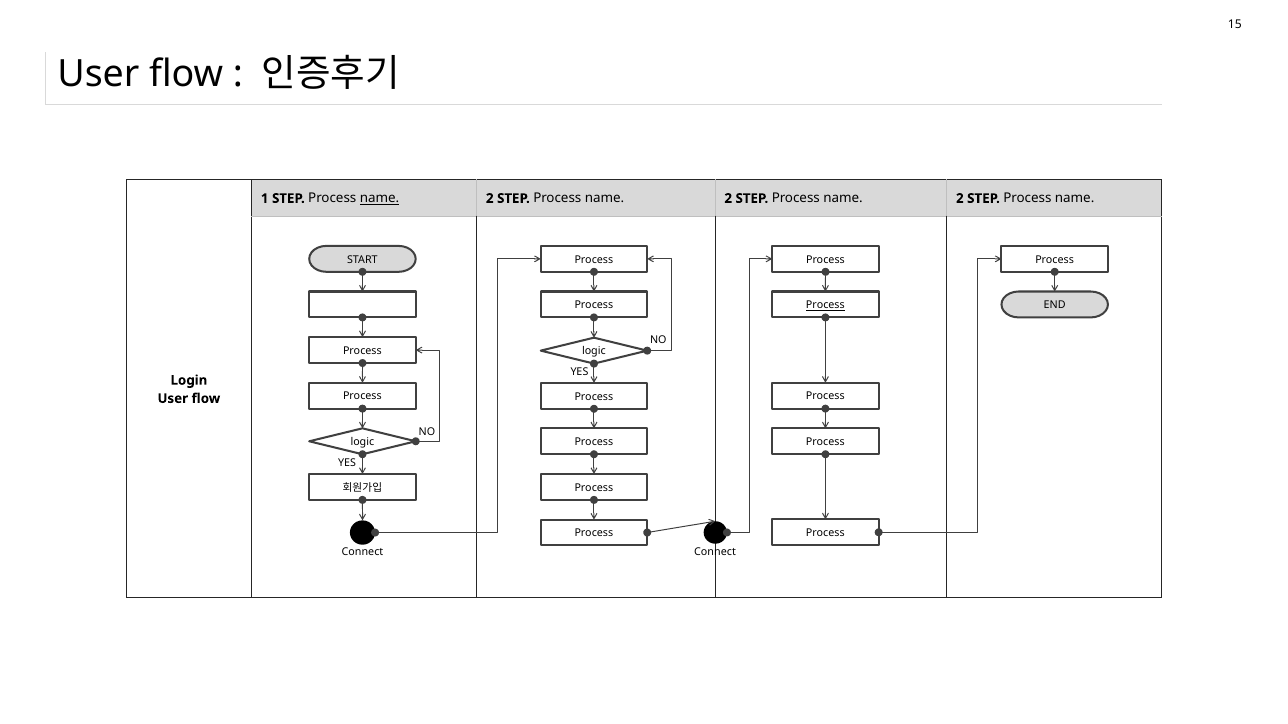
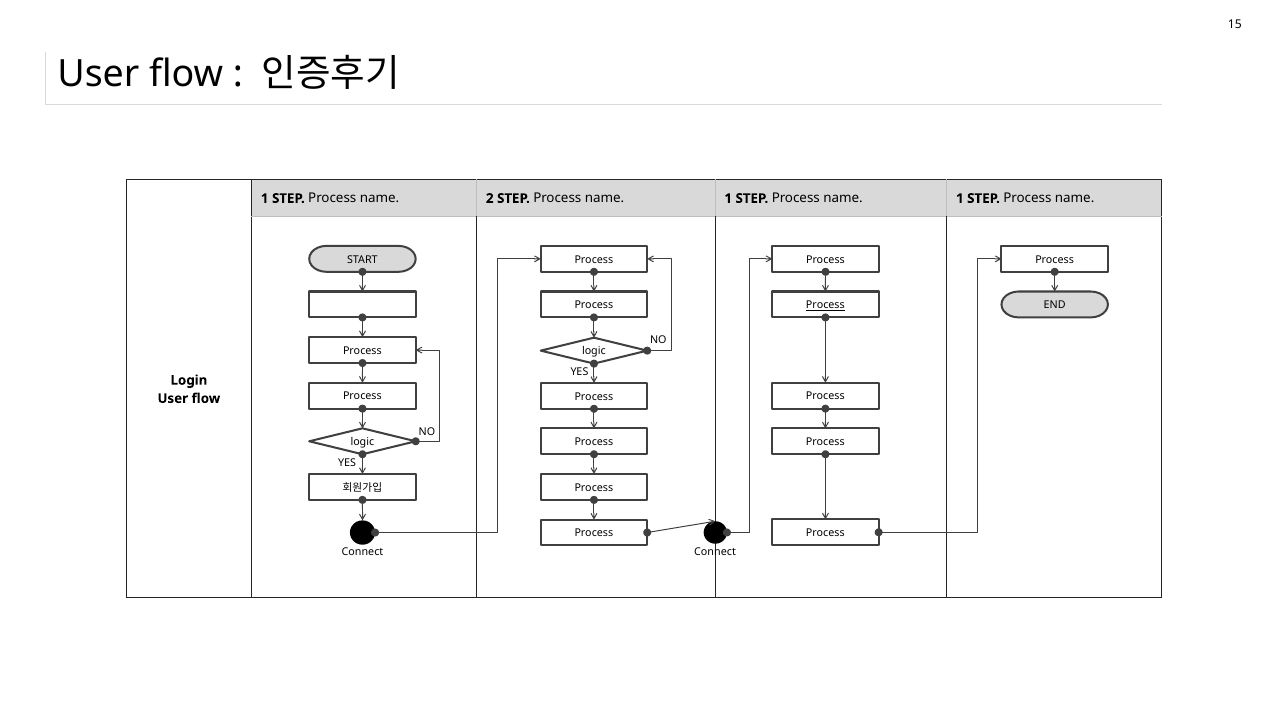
name underline: present -> none (380, 199)
2: 2 -> 1 (728, 199)
2: 2 -> 1 (960, 199)
